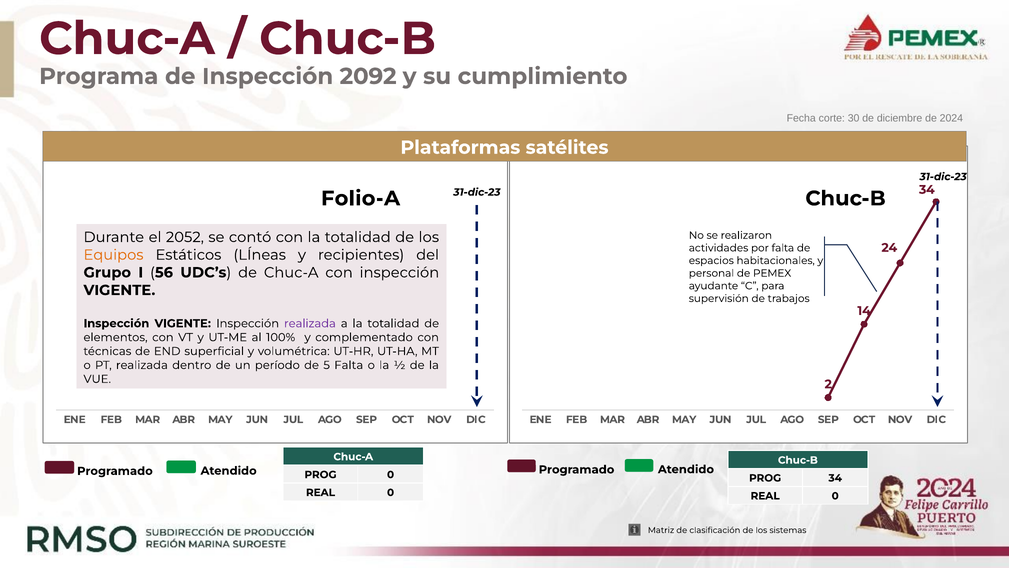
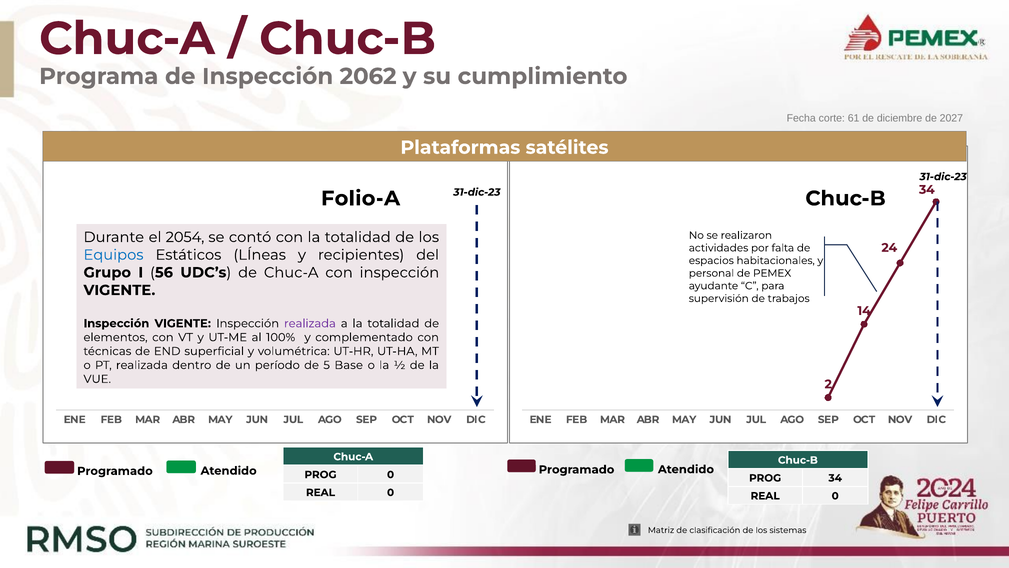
2092: 2092 -> 2062 (368, 76)
30: 30 -> 61 (854, 118)
2024: 2024 -> 2027 (951, 118)
2052: 2052 -> 2054 (185, 237)
Equipos colour: orange -> blue (113, 255)
5 Falta: Falta -> Base (349, 365)
